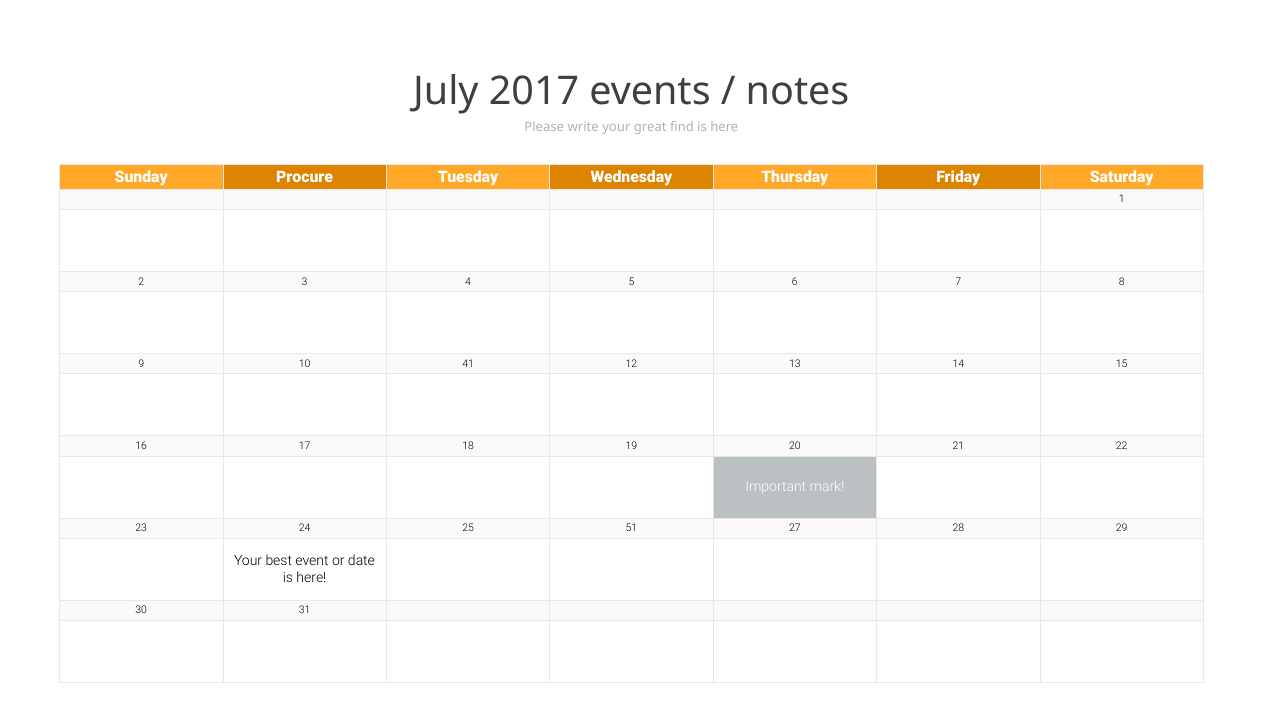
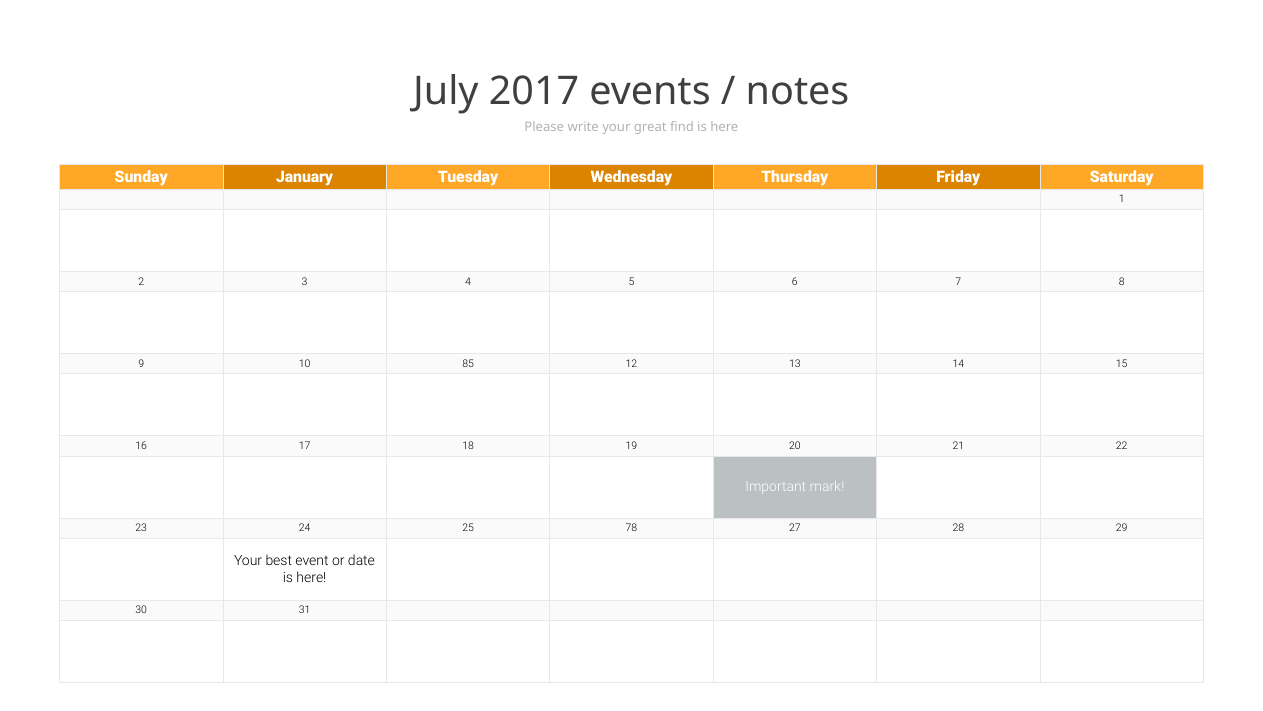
Procure: Procure -> January (305, 177)
41: 41 -> 85 (468, 364)
51: 51 -> 78 (631, 528)
